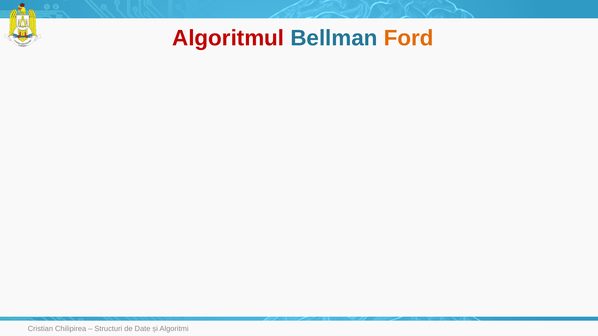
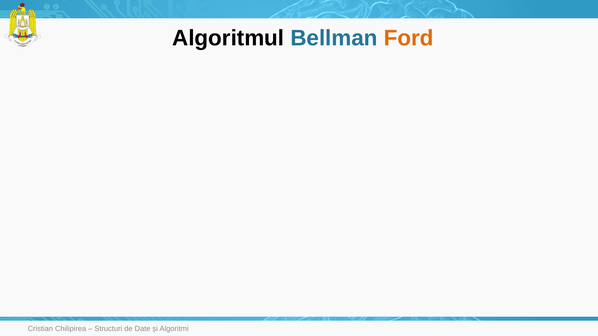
Algoritmul colour: red -> black (228, 38)
